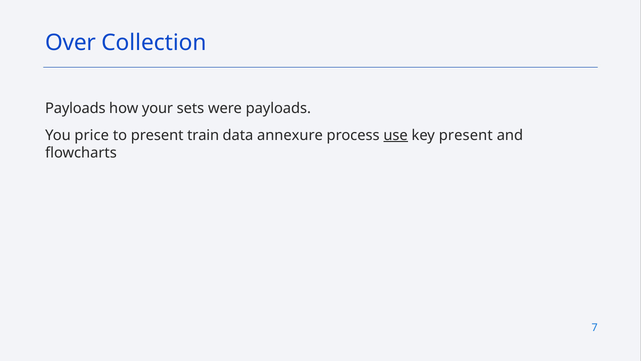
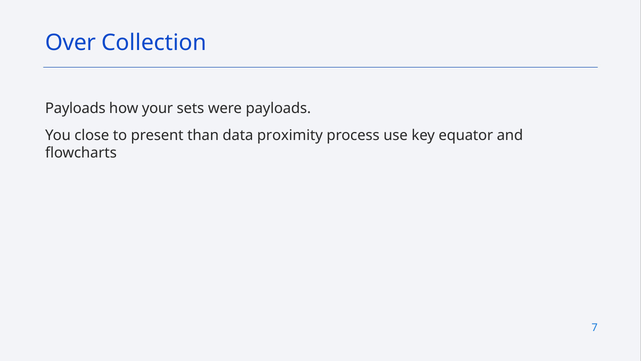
price: price -> close (92, 135)
train: train -> than (203, 135)
annexure: annexure -> proximity (290, 135)
use underline: present -> none (396, 135)
key present: present -> equator (466, 135)
